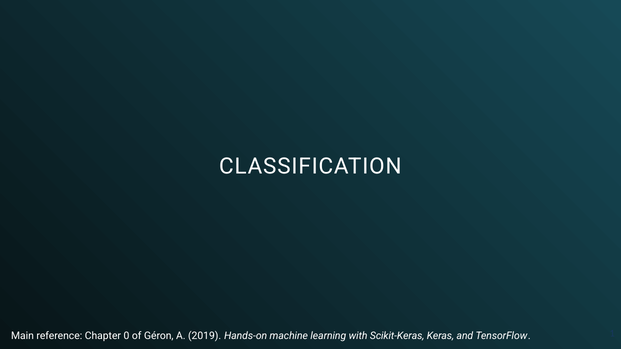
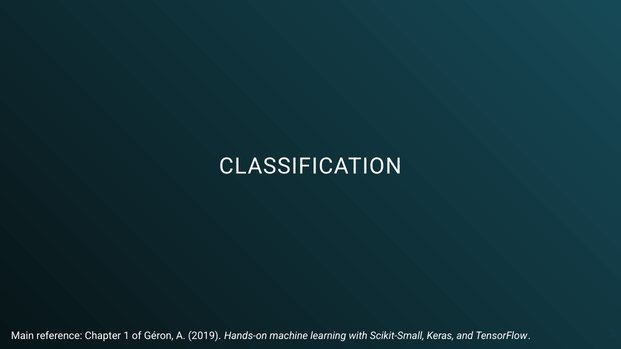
Chapter 0: 0 -> 1 (126, 336)
Scikit-Keras: Scikit-Keras -> Scikit-Small (397, 336)
